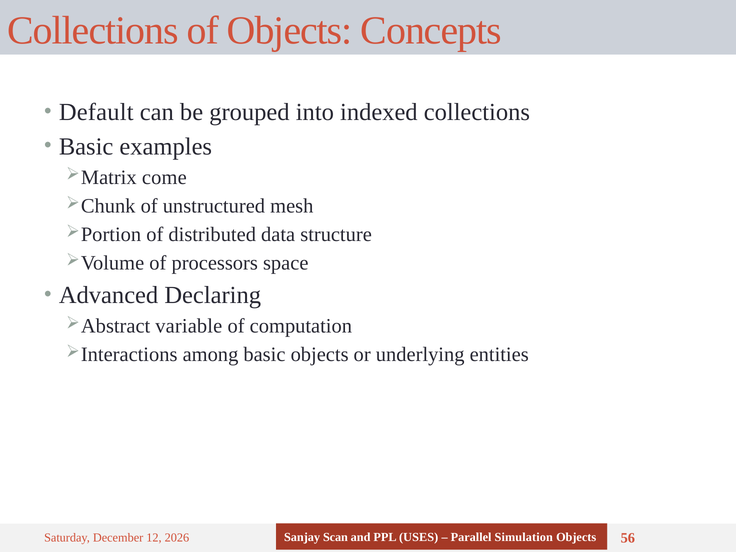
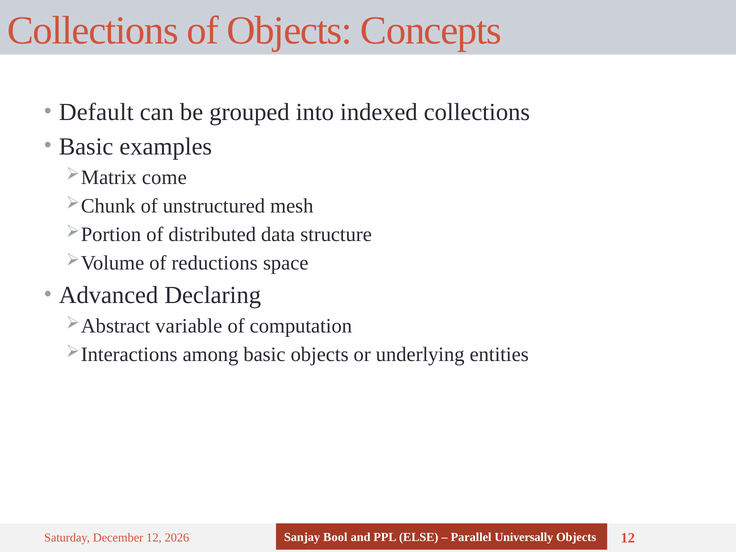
processors: processors -> reductions (215, 263)
Scan: Scan -> Bool (335, 537)
USES: USES -> ELSE (419, 537)
Simulation: Simulation -> Universally (524, 537)
56: 56 -> 12 (628, 538)
